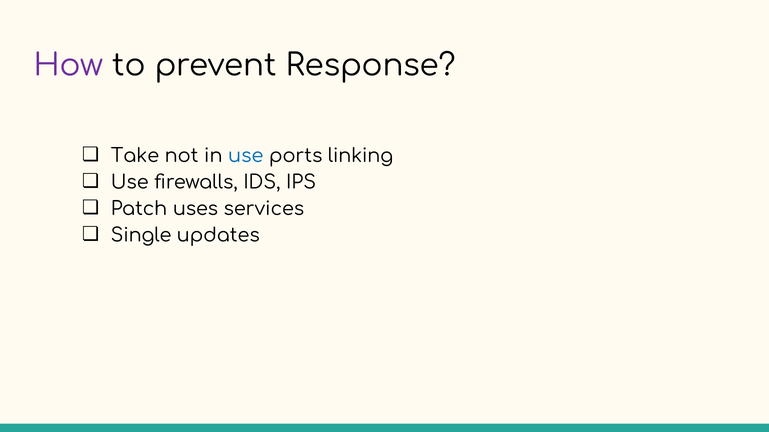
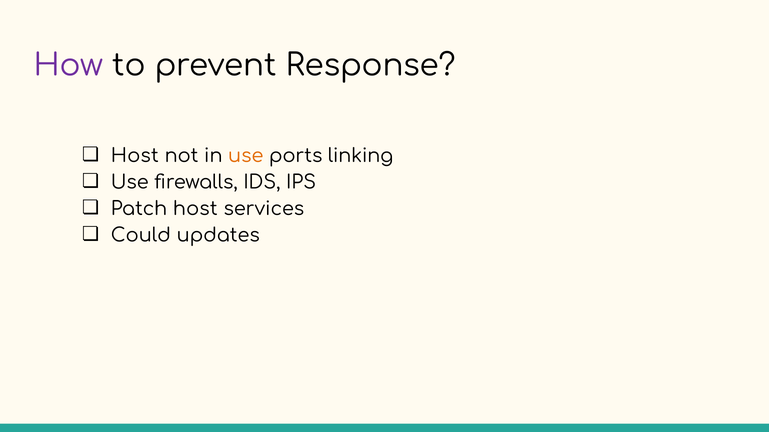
Take: Take -> Host (135, 156)
use colour: blue -> orange (246, 156)
Patch uses: uses -> host (195, 209)
Single: Single -> Could (141, 236)
